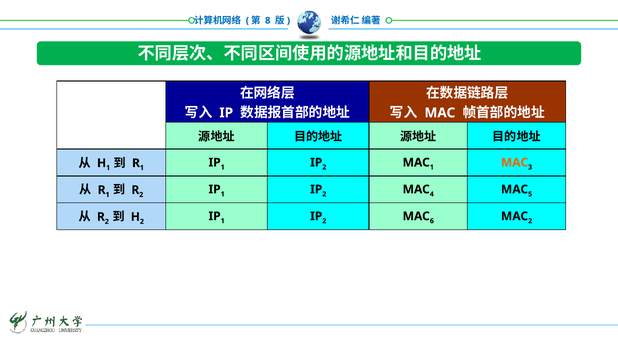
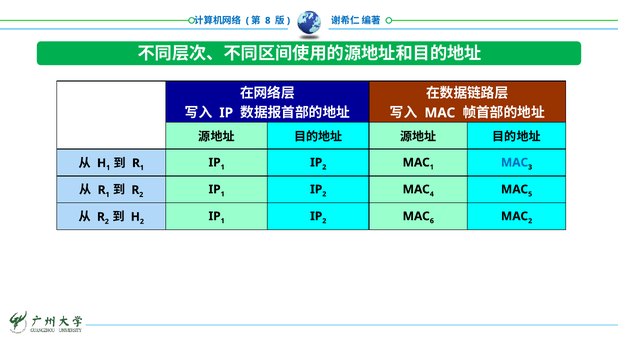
MAC colour: orange -> blue (515, 162)
